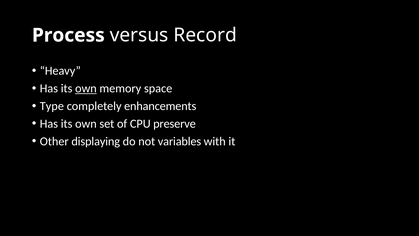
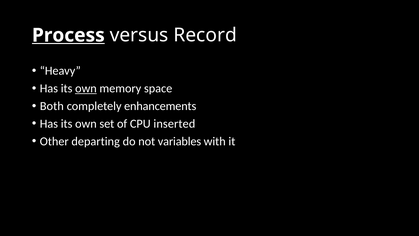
Process underline: none -> present (68, 35)
Type: Type -> Both (52, 106)
preserve: preserve -> inserted (174, 124)
displaying: displaying -> departing (96, 141)
